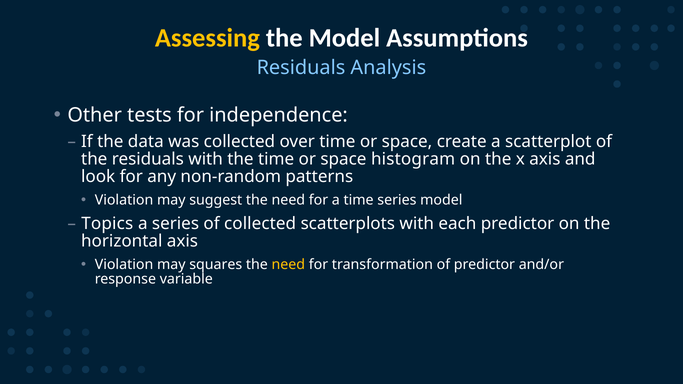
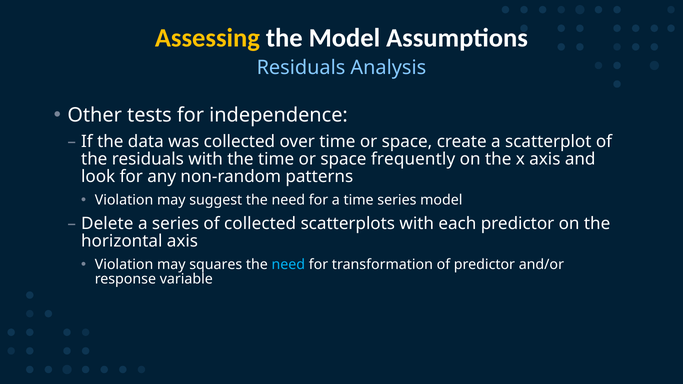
histogram: histogram -> frequently (413, 159)
Topics: Topics -> Delete (107, 224)
need colour: yellow -> light blue (288, 265)
